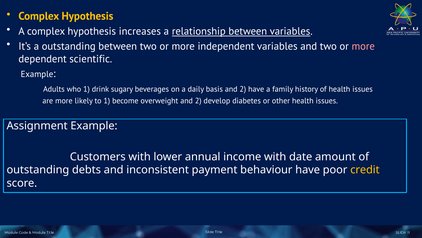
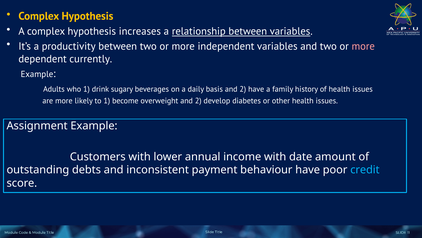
a outstanding: outstanding -> productivity (69, 46)
scientific: scientific -> currently (91, 59)
credit colour: yellow -> light blue (365, 169)
